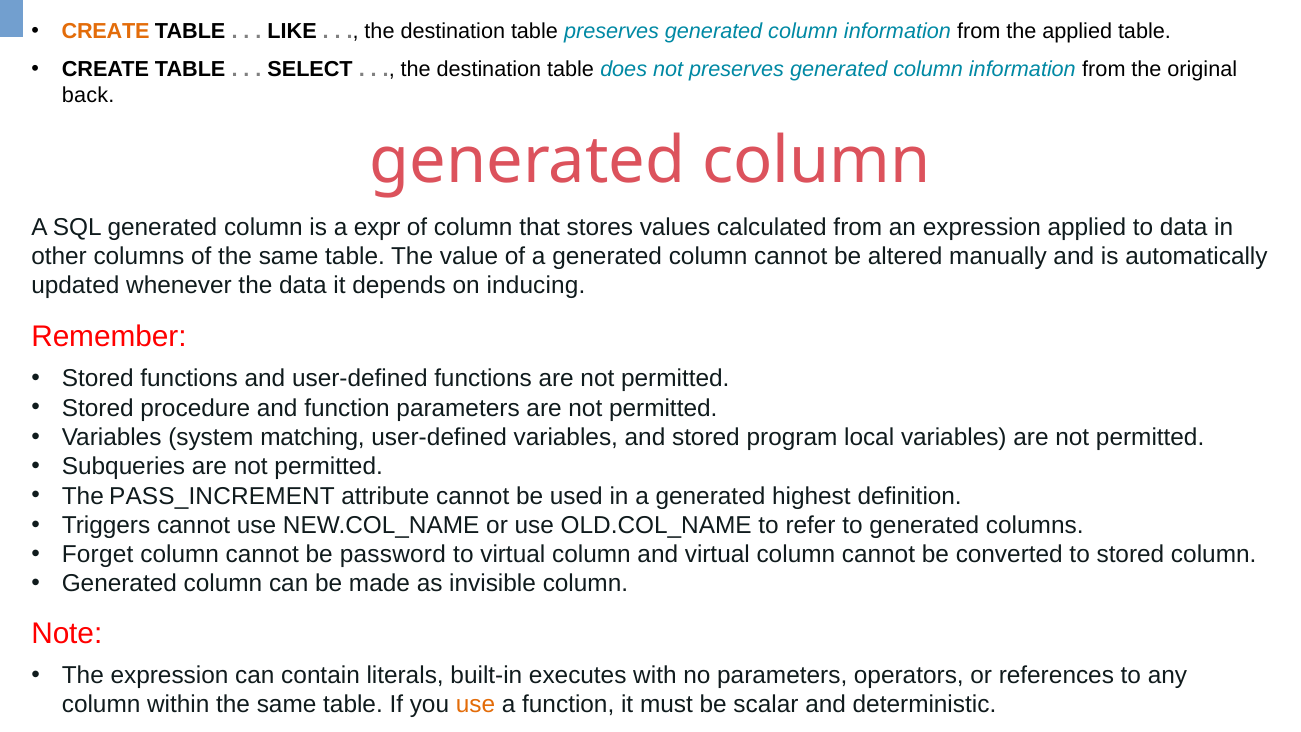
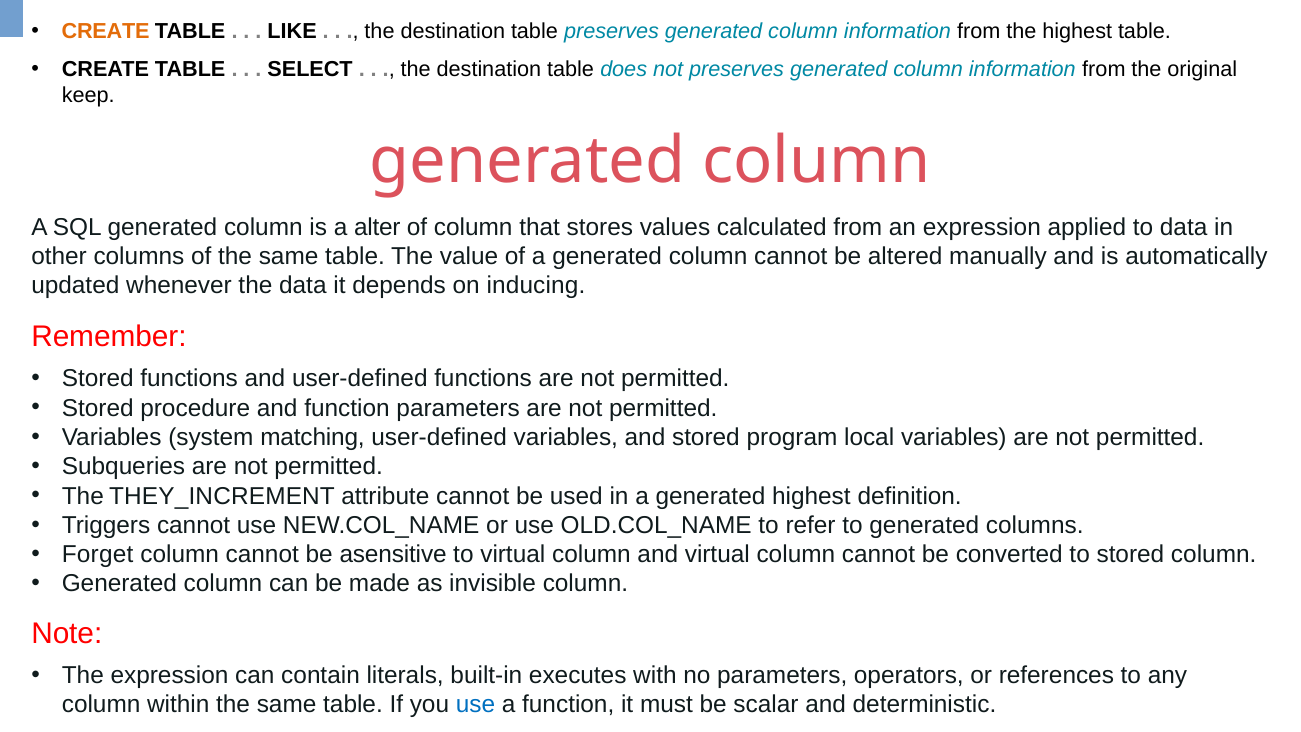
the applied: applied -> highest (1077, 32)
back: back -> keep (88, 95)
expr: expr -> alter (377, 227)
PASS_INCREMENT: PASS_INCREMENT -> THEY_INCREMENT (222, 496)
password: password -> asensitive (393, 554)
use colour: orange -> blue (476, 705)
